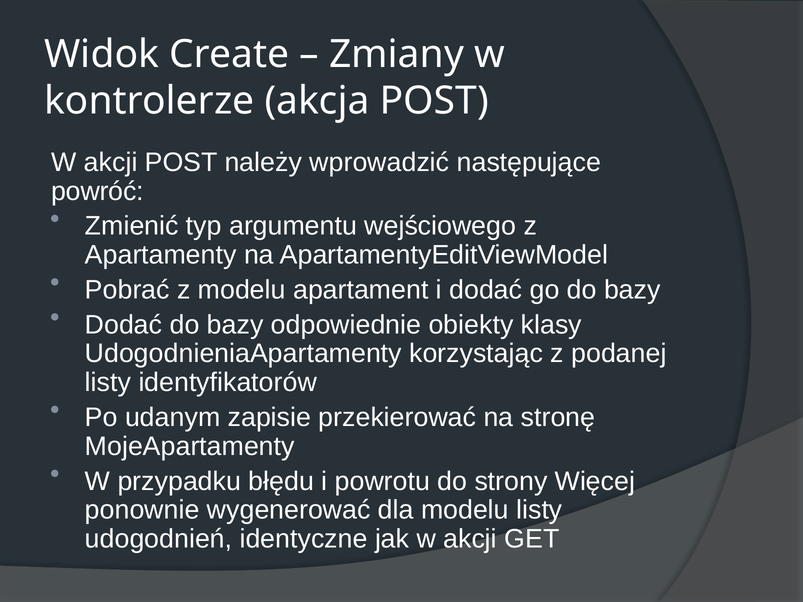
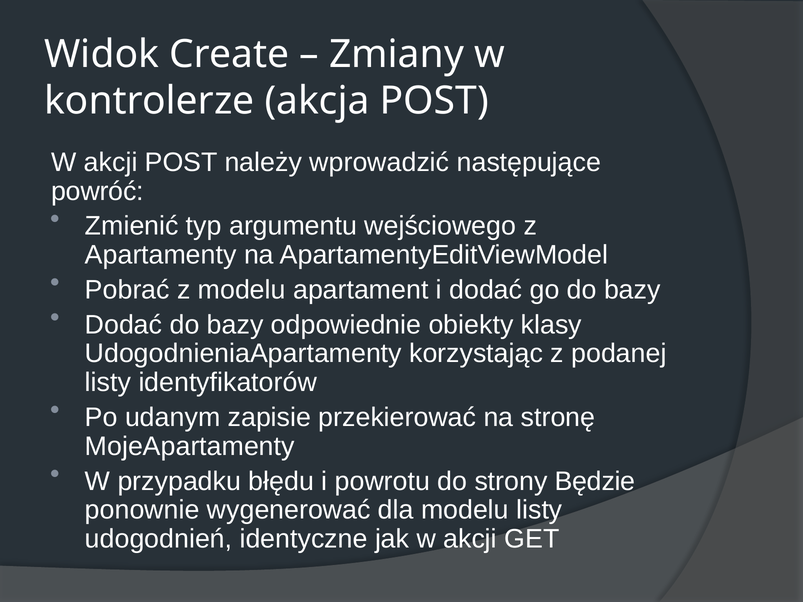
Więcej: Więcej -> Będzie (595, 481)
